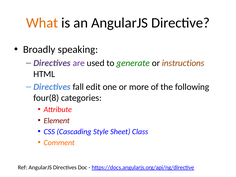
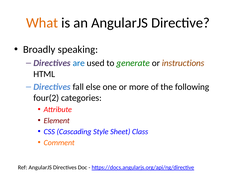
are colour: purple -> blue (79, 63)
edit: edit -> else (93, 87)
four(8: four(8 -> four(2 (46, 98)
